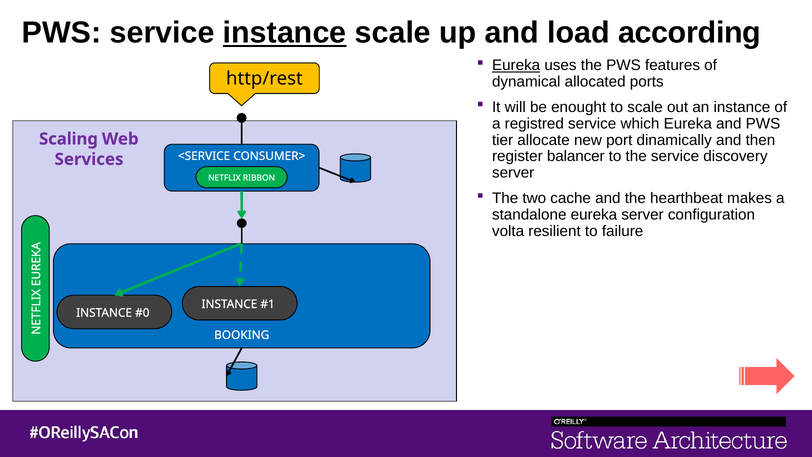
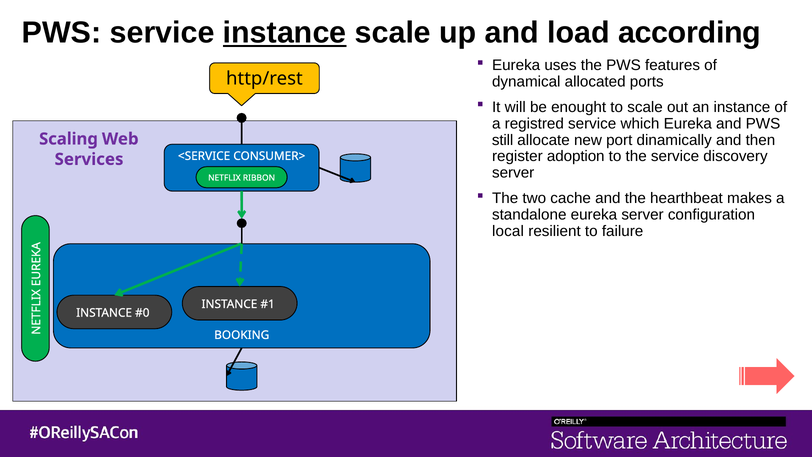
Eureka underline: present -> none (516, 65)
tier: tier -> still (503, 140)
balancer: balancer -> adoption (576, 156)
volta: volta -> local (508, 231)
